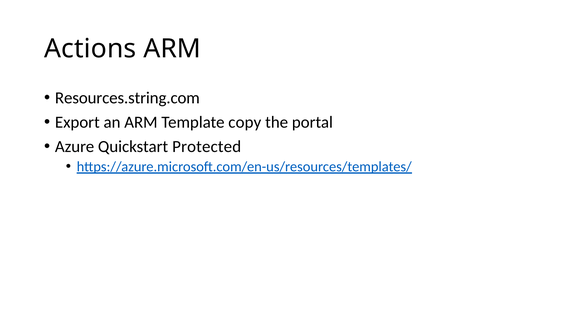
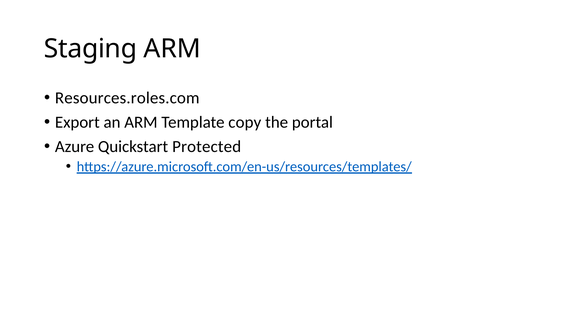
Actions: Actions -> Staging (90, 49)
Resources.string.com: Resources.string.com -> Resources.roles.com (127, 98)
